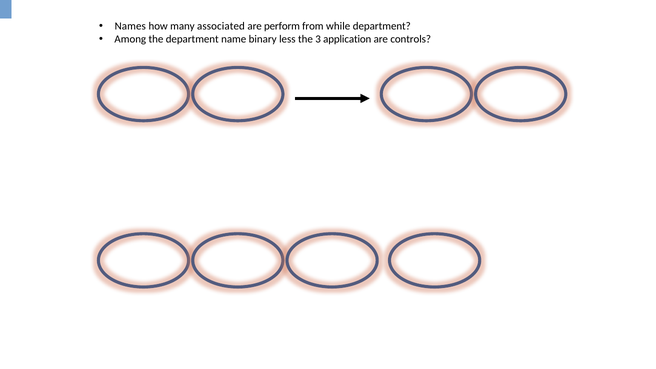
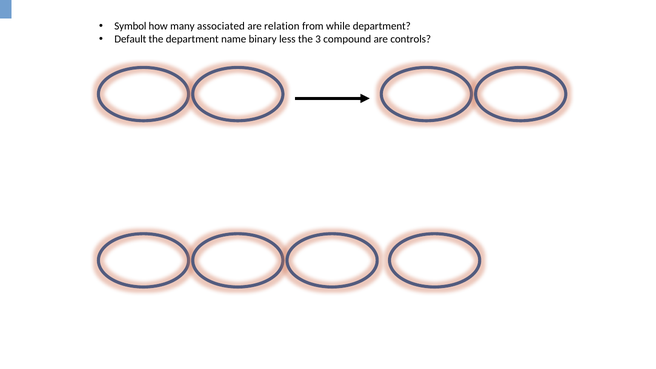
Names: Names -> Symbol (130, 26)
perform: perform -> relation (282, 26)
Among: Among -> Default (130, 39)
application: application -> compound (347, 39)
